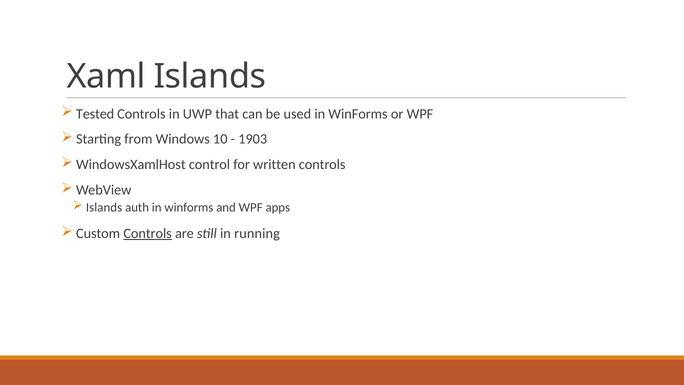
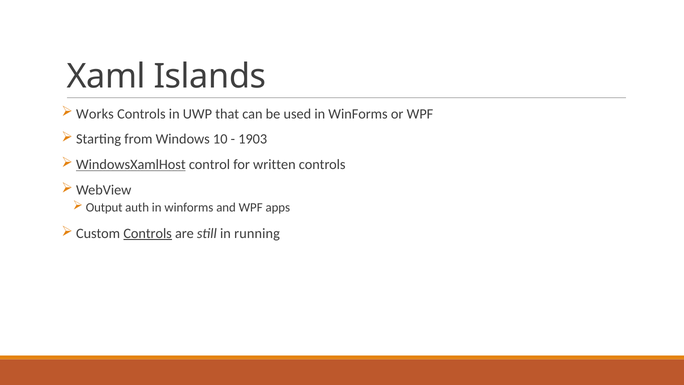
Tested: Tested -> Works (95, 114)
WindowsXamlHost underline: none -> present (131, 164)
Islands: Islands -> Output (104, 207)
